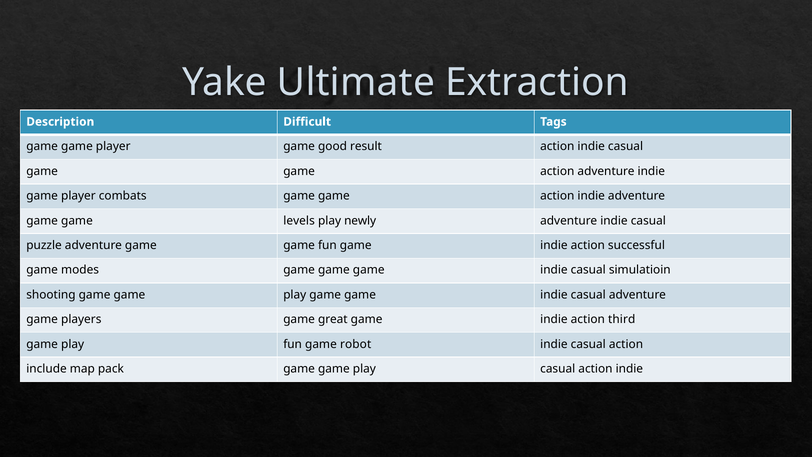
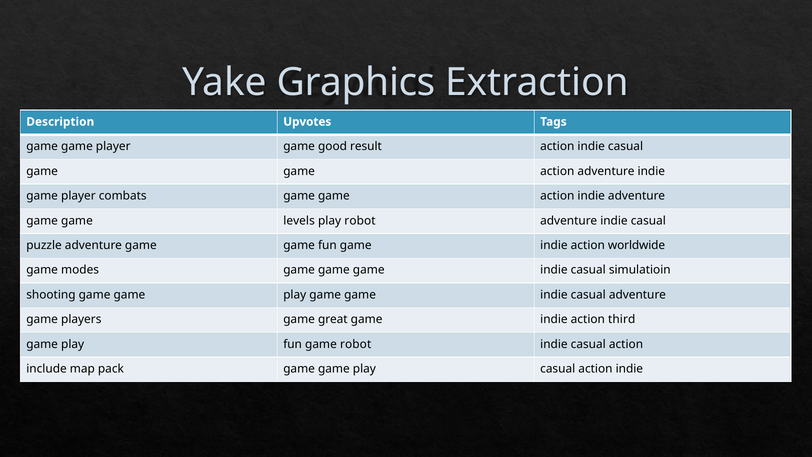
Ultimate: Ultimate -> Graphics (356, 82)
Difficult: Difficult -> Upvotes (307, 122)
play newly: newly -> robot (360, 220)
successful: successful -> worldwide (637, 245)
